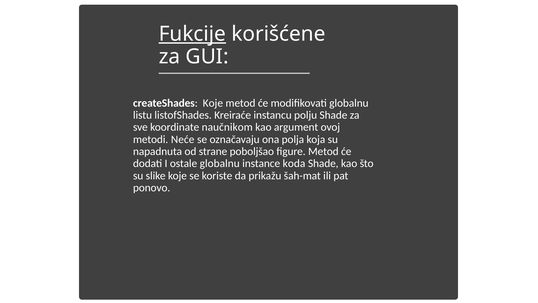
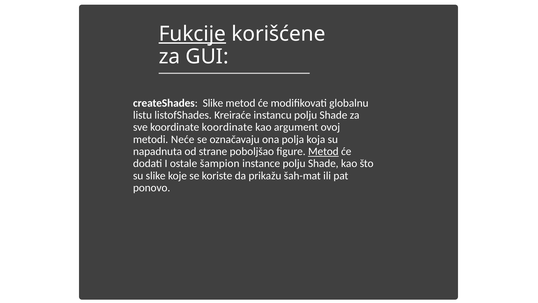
createShades Koje: Koje -> Slike (213, 103)
koordinate naučnikom: naučnikom -> koordinate (227, 127)
Metod underline: none -> present (323, 151)
ostale globalnu: globalnu -> šampion (220, 163)
instance koda: koda -> polju (294, 163)
